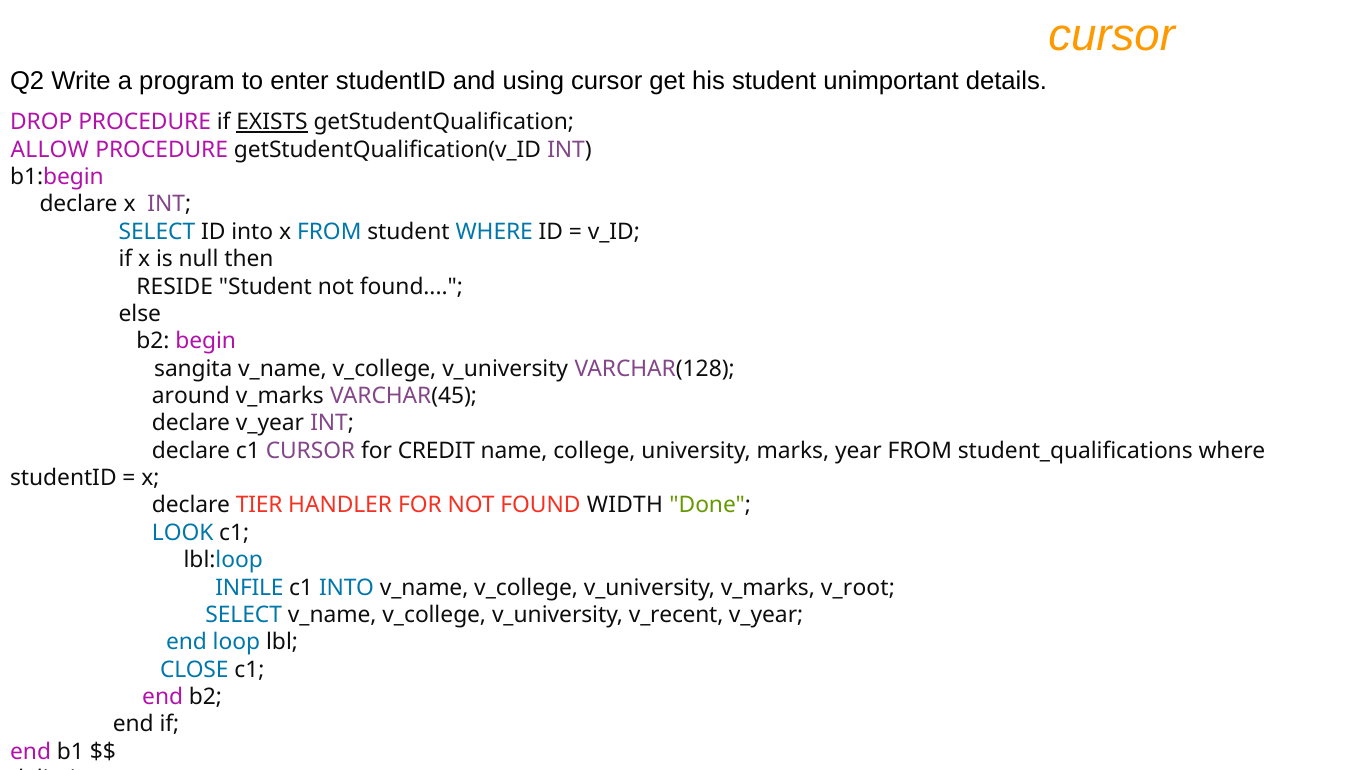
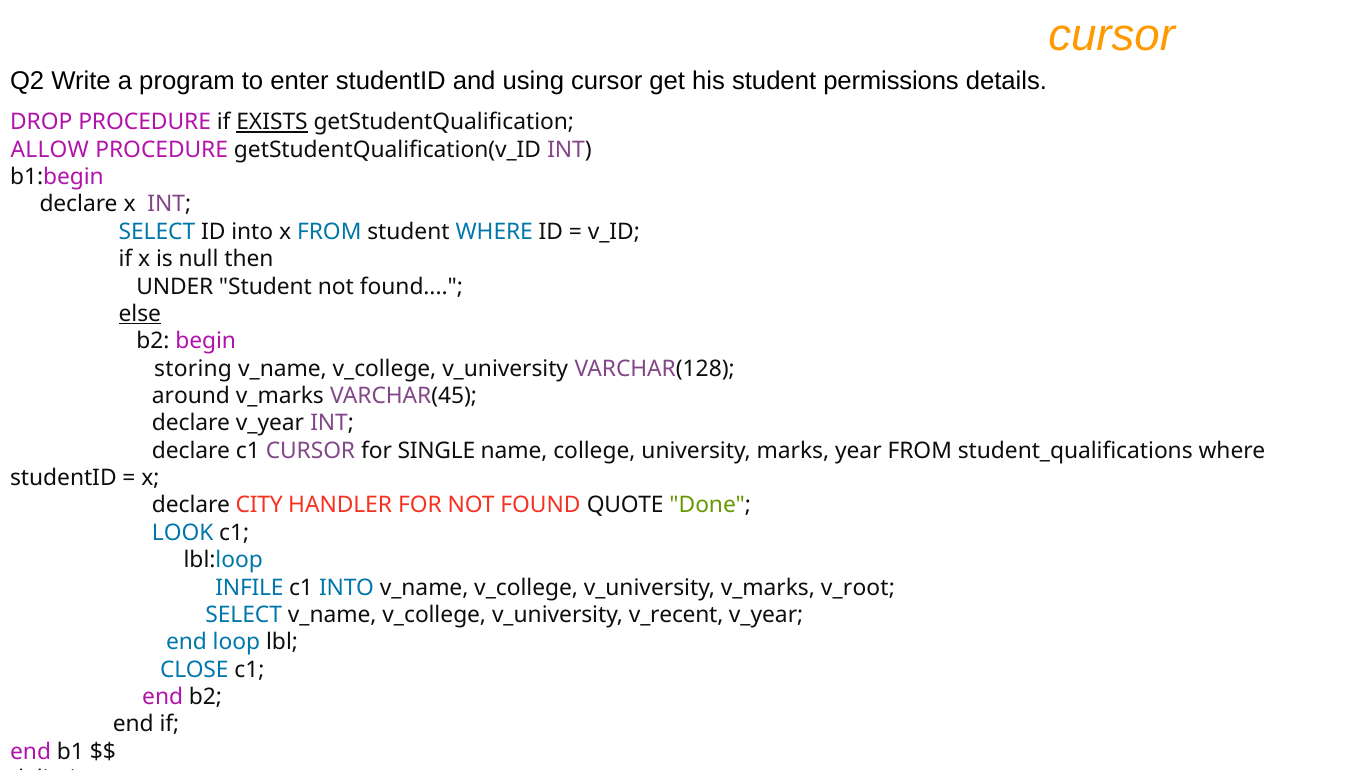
unimportant: unimportant -> permissions (891, 81)
RESIDE: RESIDE -> UNDER (175, 287)
else underline: none -> present (140, 314)
sangita: sangita -> storing (193, 369)
CREDIT: CREDIT -> SINGLE (436, 451)
TIER: TIER -> CITY (259, 505)
WIDTH: WIDTH -> QUOTE (625, 505)
